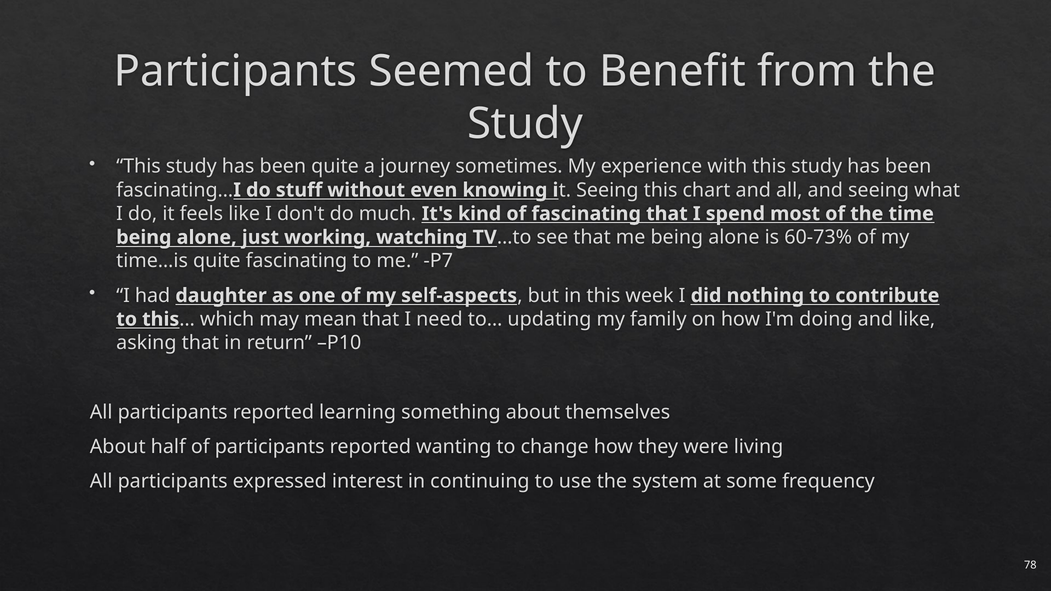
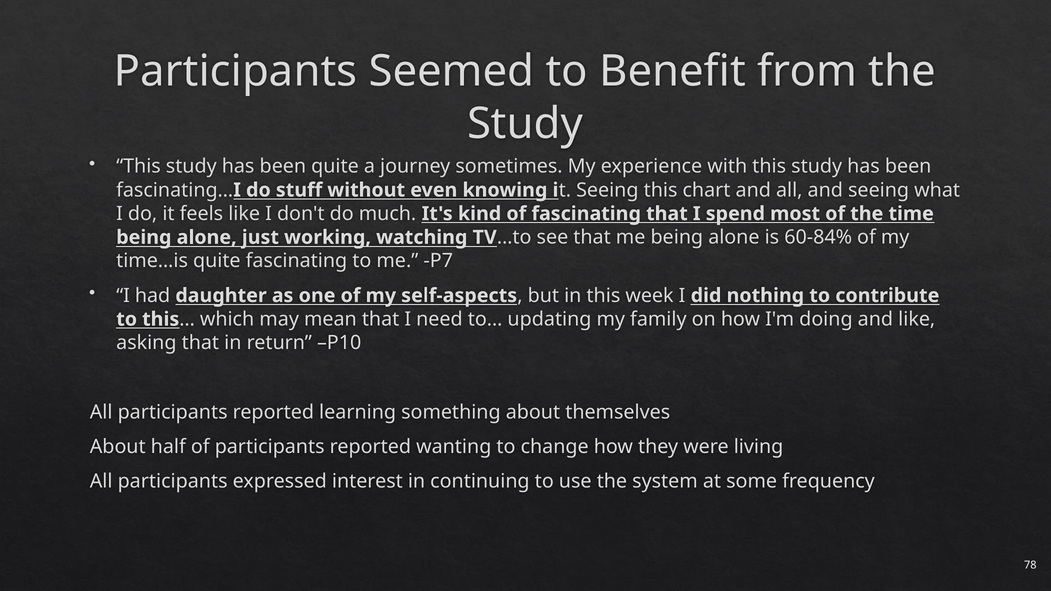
60-73%: 60-73% -> 60-84% (818, 237)
